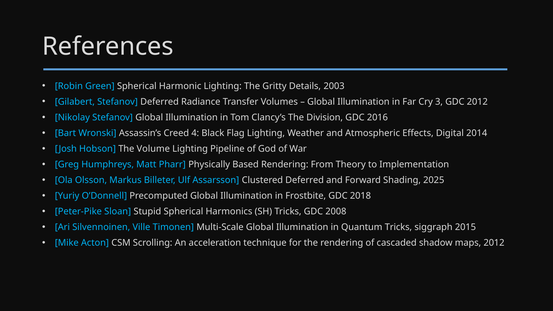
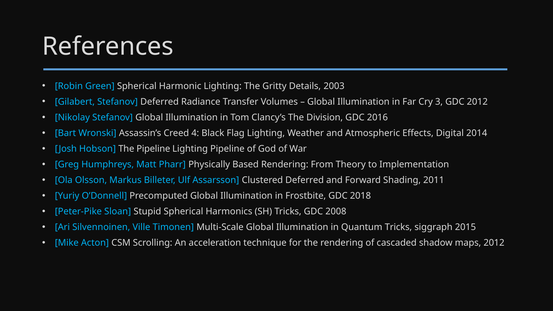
The Volume: Volume -> Pipeline (153, 149)
2025: 2025 -> 2011 (434, 180)
